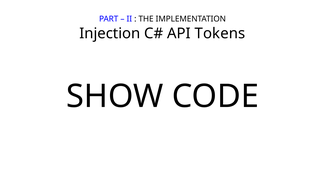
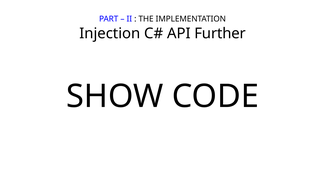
Tokens: Tokens -> Further (220, 33)
